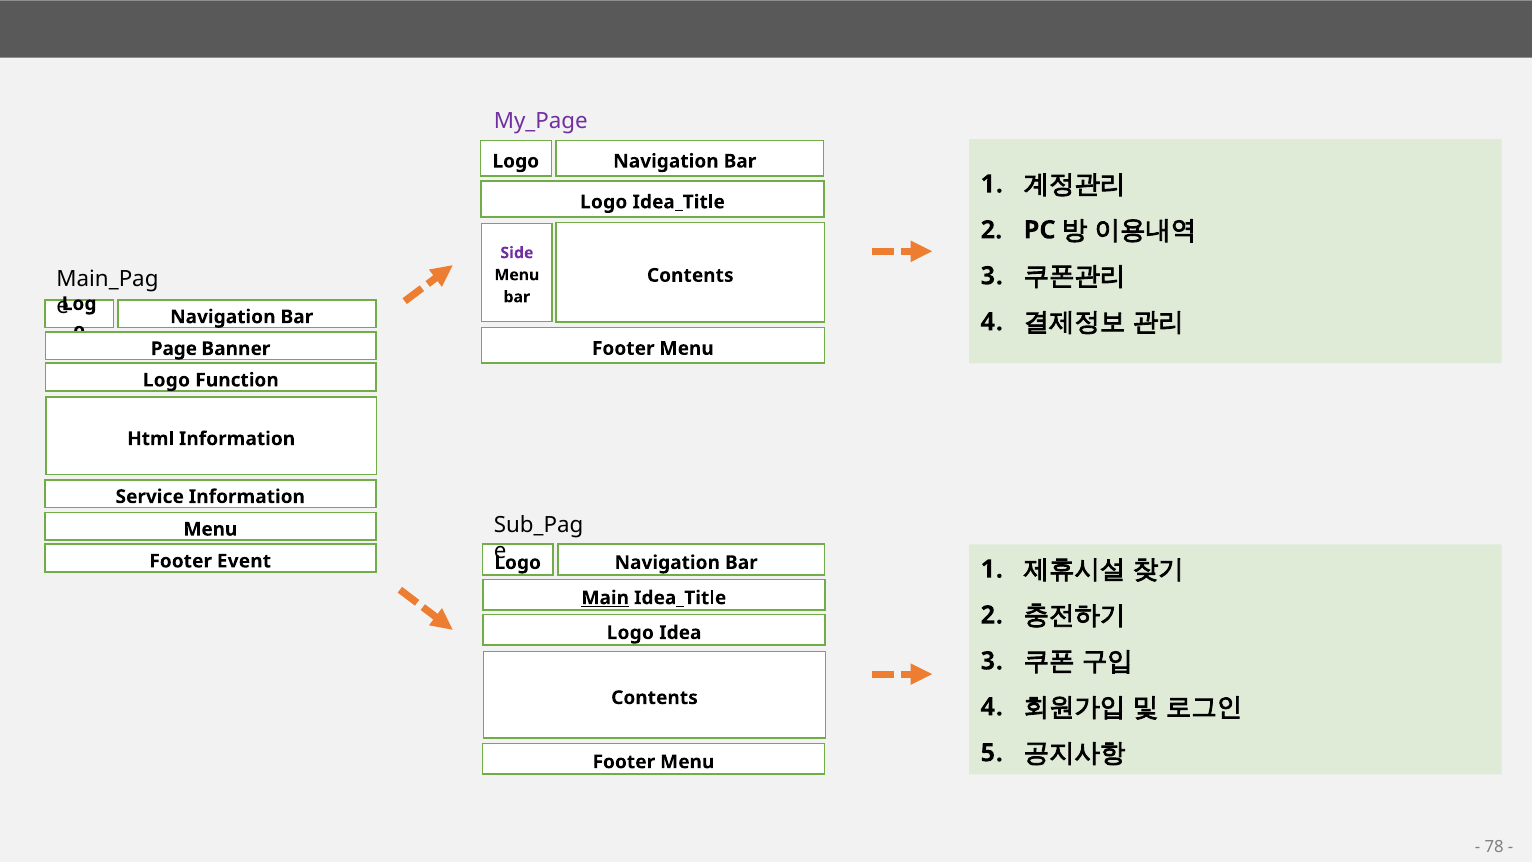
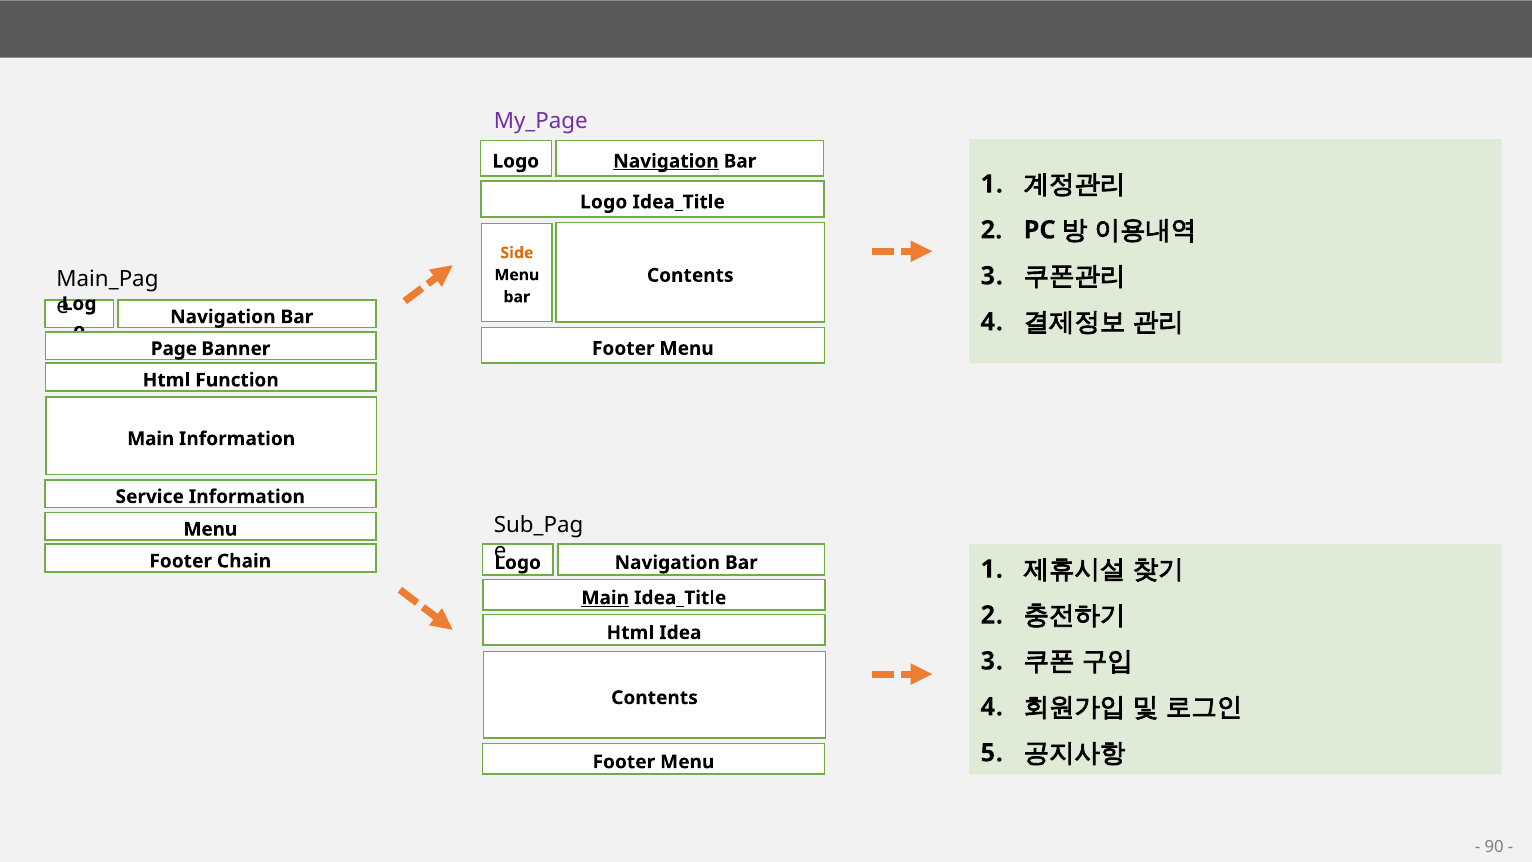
Navigation underline: none -> present (666, 161)
Side colour: purple -> orange (517, 253)
Logo: Logo -> Html (166, 380)
Html: Html -> Main (151, 439)
Event: Event -> Chain (244, 561)
Logo: Logo -> Html (630, 633)
78: 78 -> 90 (1494, 847)
